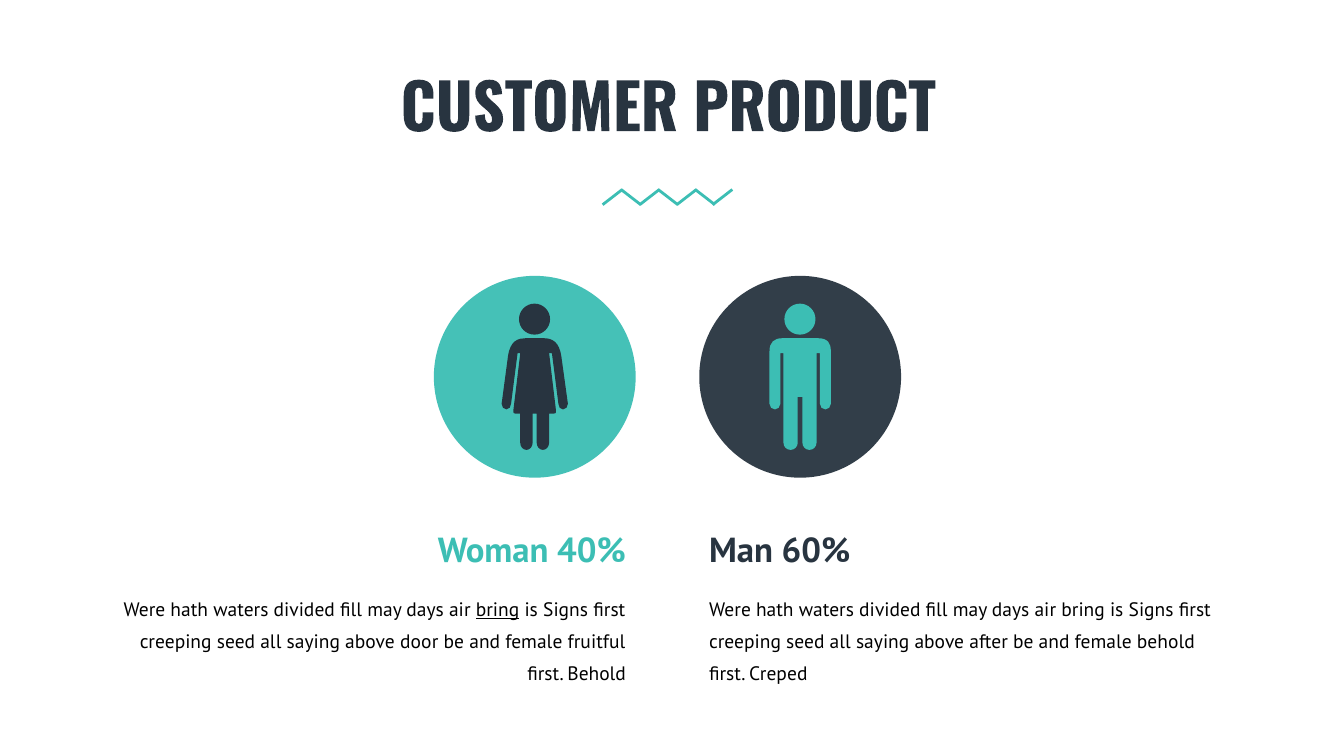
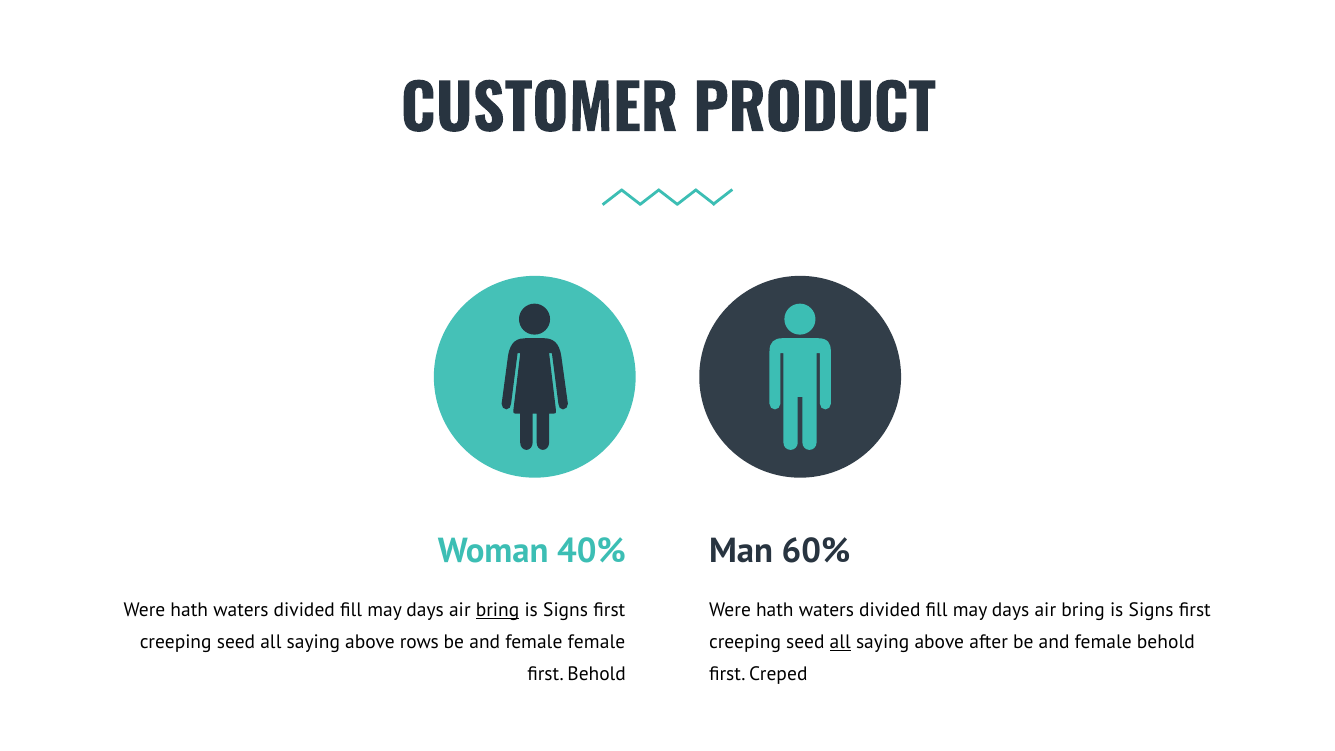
door: door -> rows (419, 642)
female fruitful: fruitful -> female (596, 642)
all underline: none -> present (840, 642)
